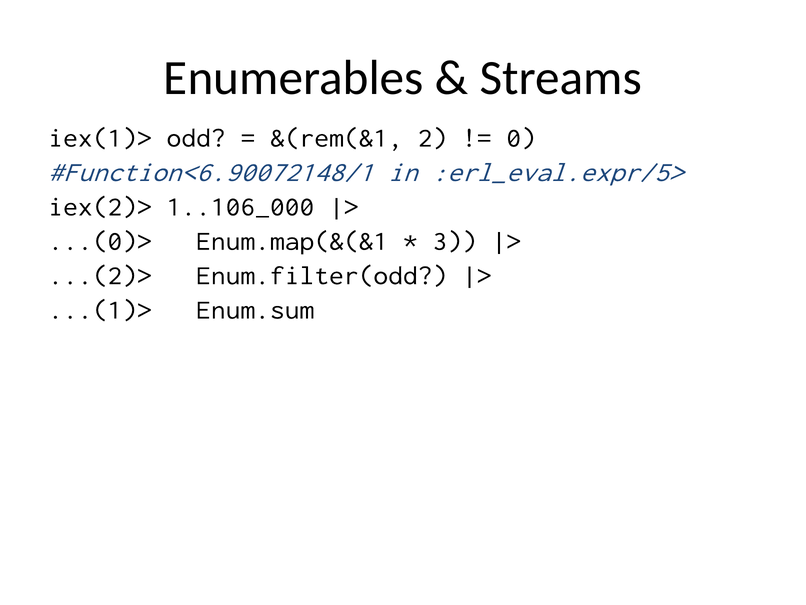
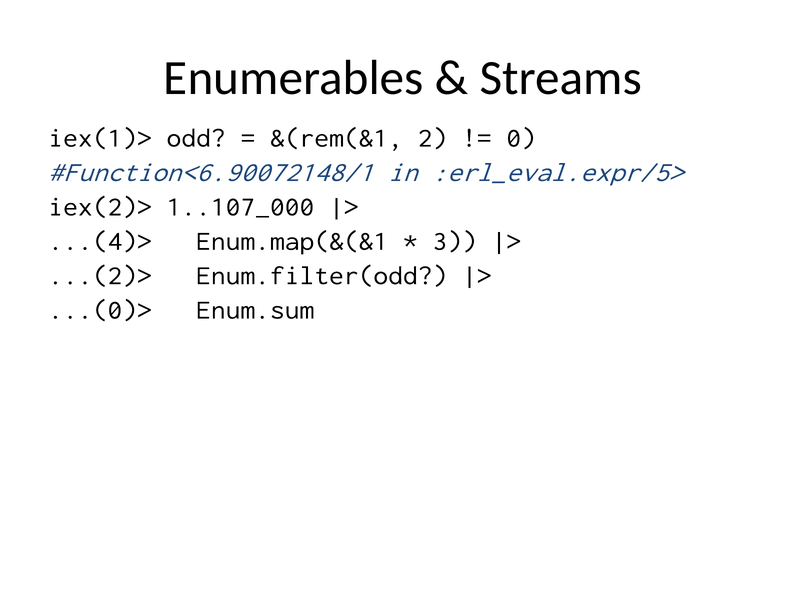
1..106_000: 1..106_000 -> 1..107_000 (240, 206)
...(0)>: ...(0)> -> ...(4)> (100, 241)
...(1)>: ...(1)> -> ...(0)> (100, 309)
